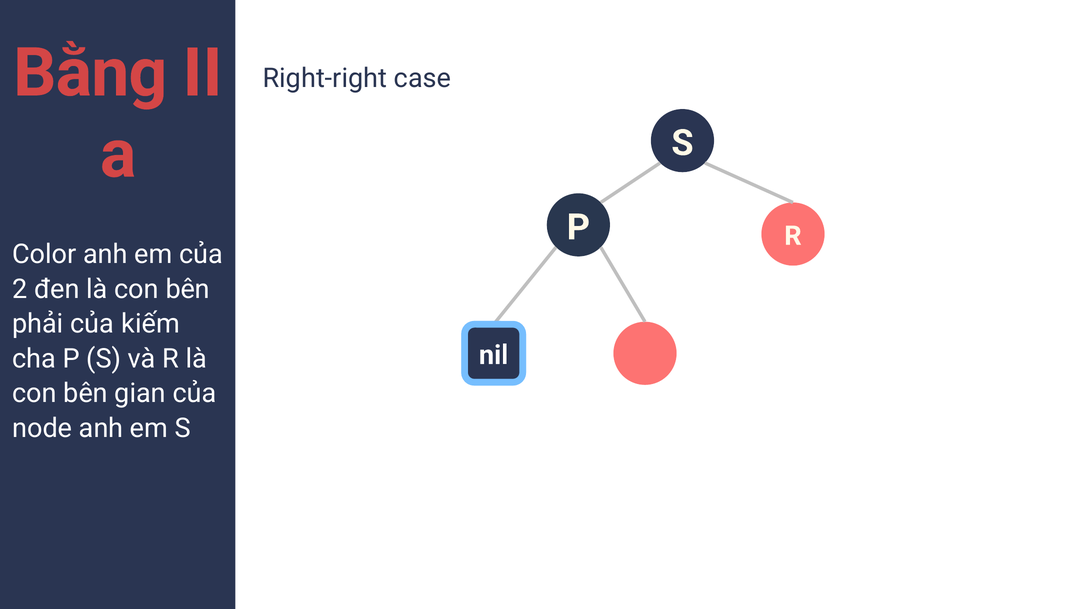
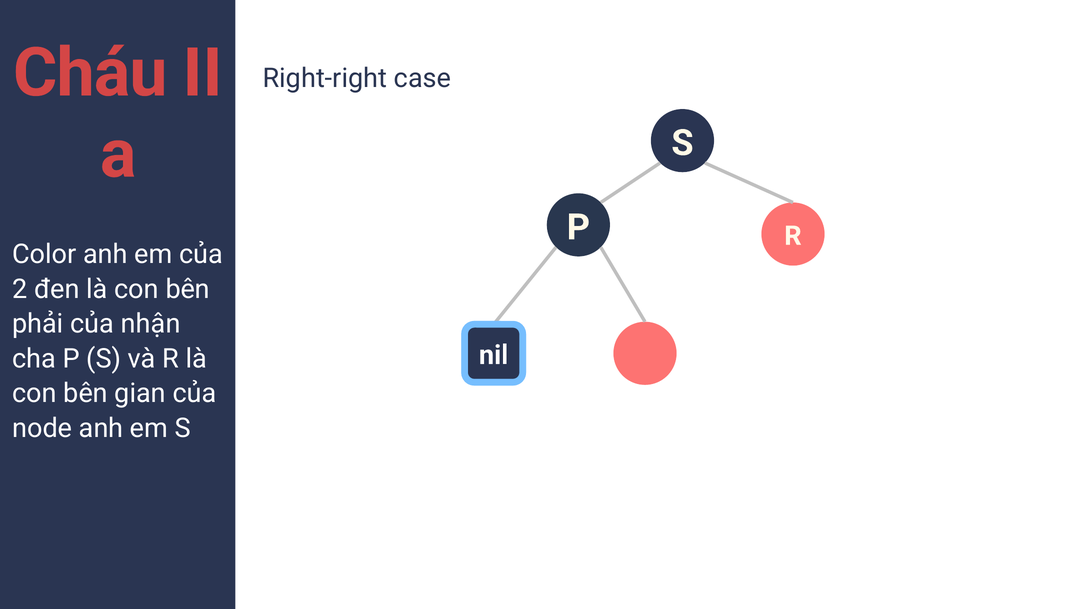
Bằng: Bằng -> Cháu (90, 73)
kiếm: kiếm -> nhận (151, 324)
